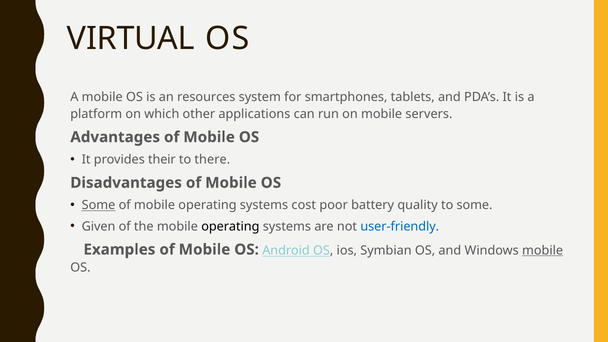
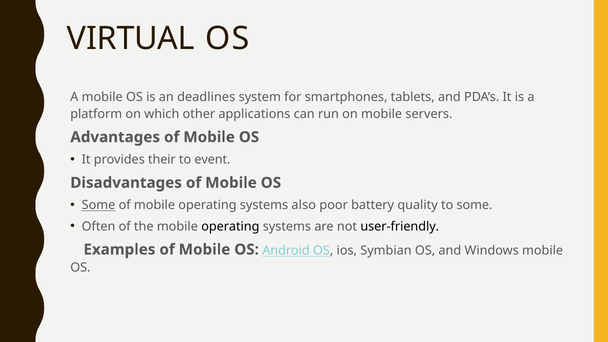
resources: resources -> deadlines (206, 97)
there: there -> event (212, 160)
cost: cost -> also (304, 205)
Given: Given -> Often (99, 226)
user-friendly colour: blue -> black (400, 226)
mobile underline: present -> none (543, 250)
